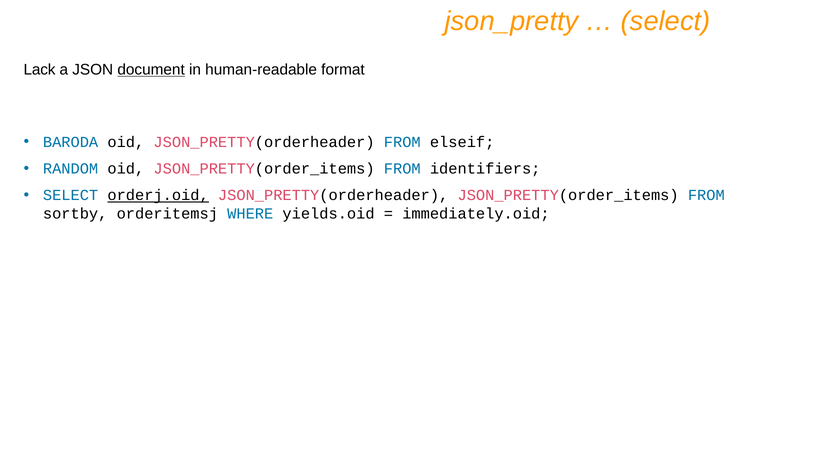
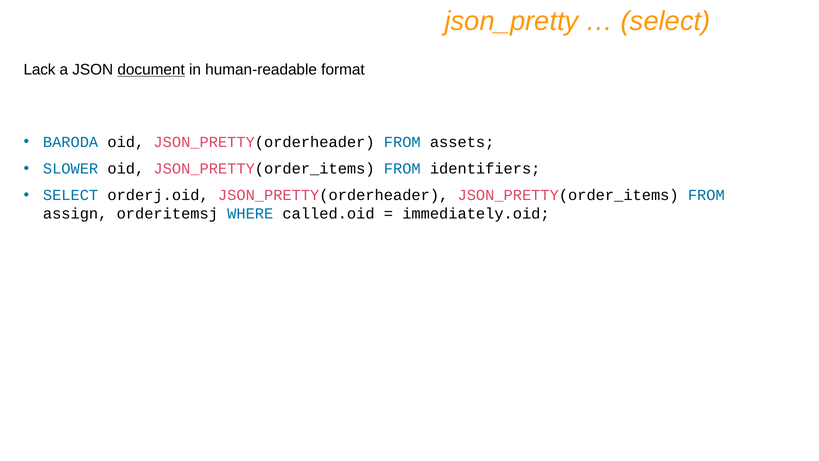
elseif: elseif -> assets (462, 142)
RANDOM: RANDOM -> SLOWER (71, 169)
orderj.oid underline: present -> none (158, 195)
sortby: sortby -> assign (75, 214)
yields.oid: yields.oid -> called.oid (329, 214)
